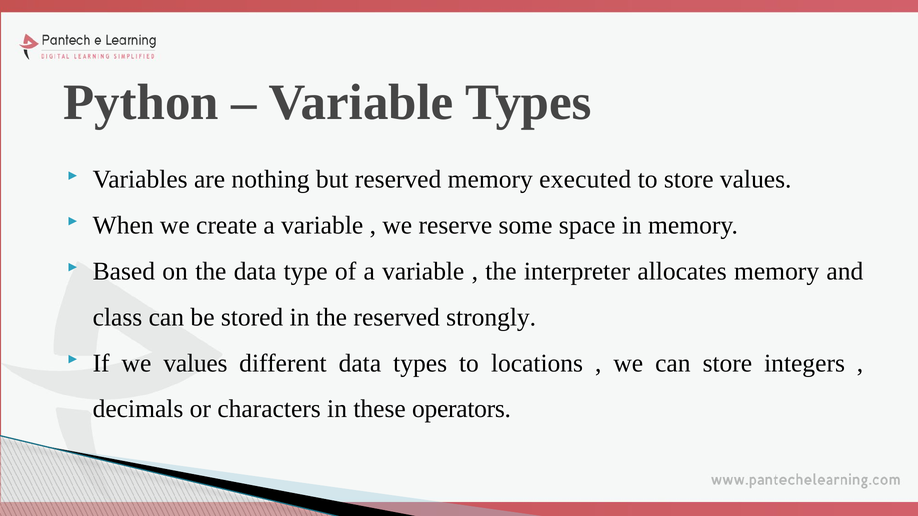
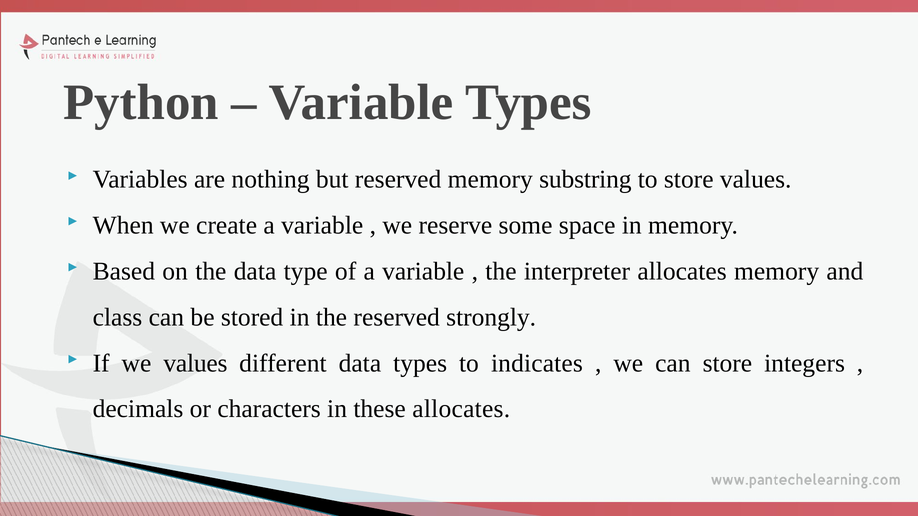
executed: executed -> substring (585, 179)
locations: locations -> indicates (537, 363)
these operators: operators -> allocates (461, 409)
